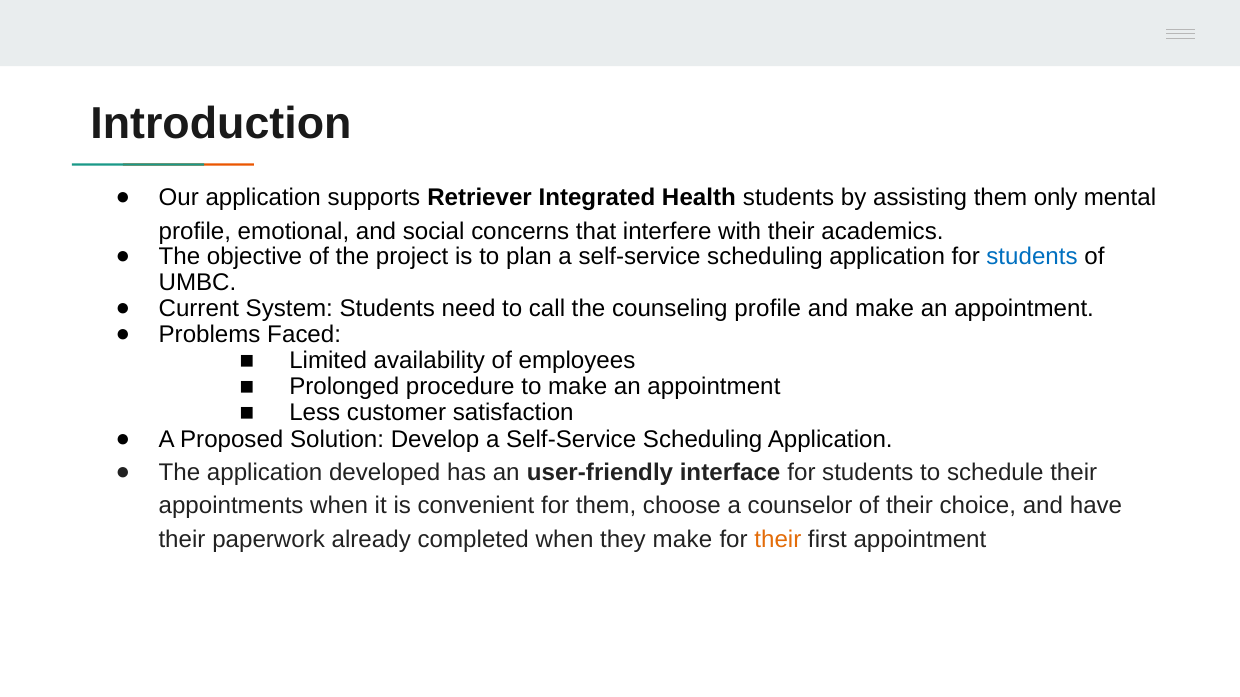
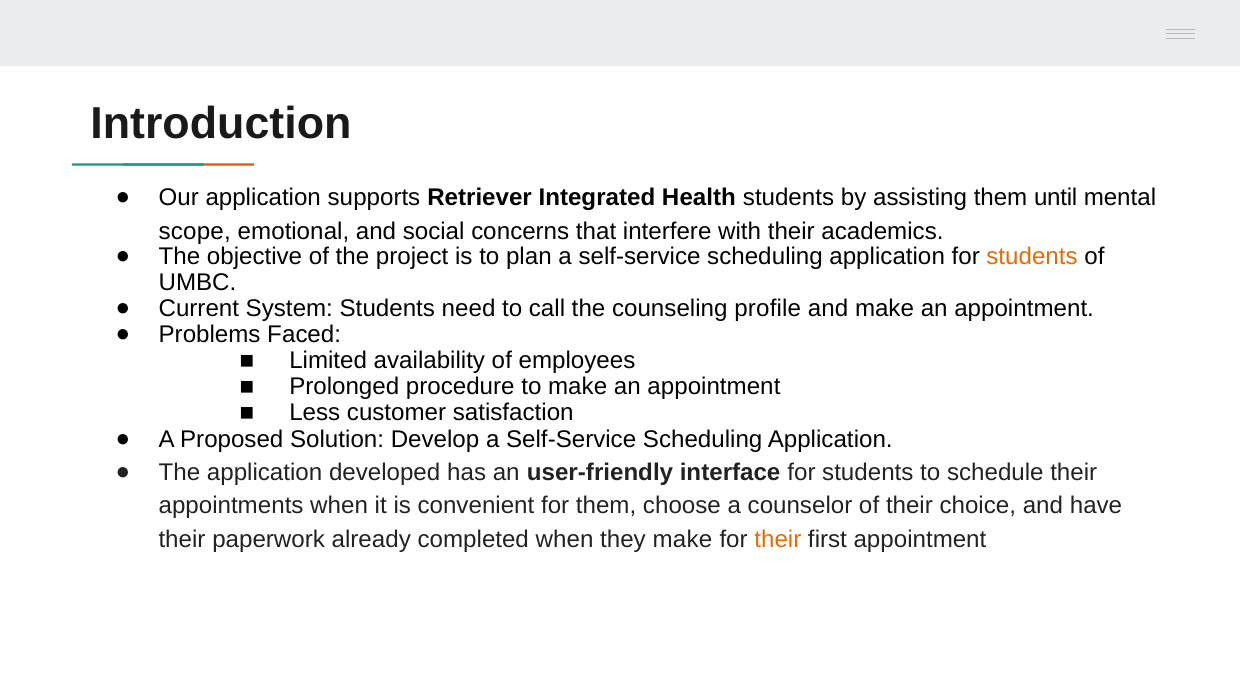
only: only -> until (1056, 198)
profile: profile -> scope (195, 231)
students colour: blue -> orange (1032, 257)
